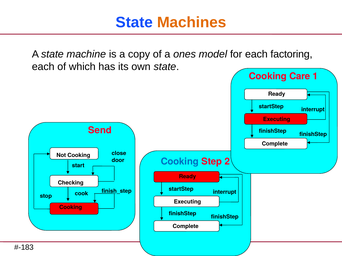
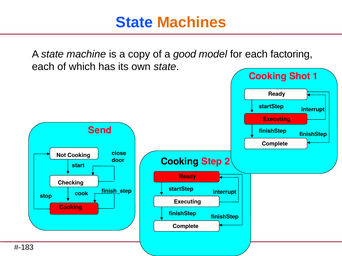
ones: ones -> good (185, 54)
Care: Care -> Shot (300, 76)
Cooking colour: blue -> black (180, 162)
